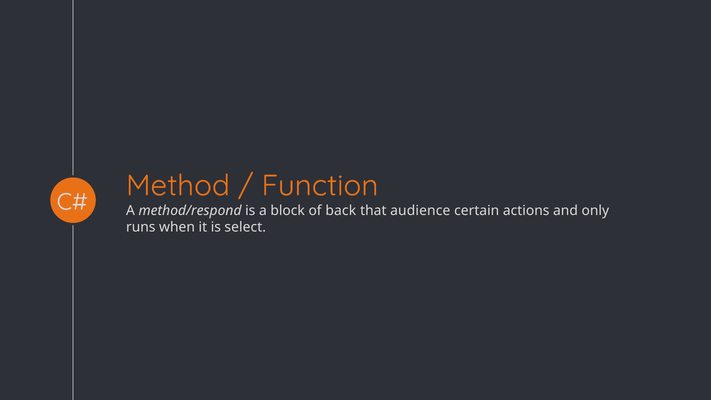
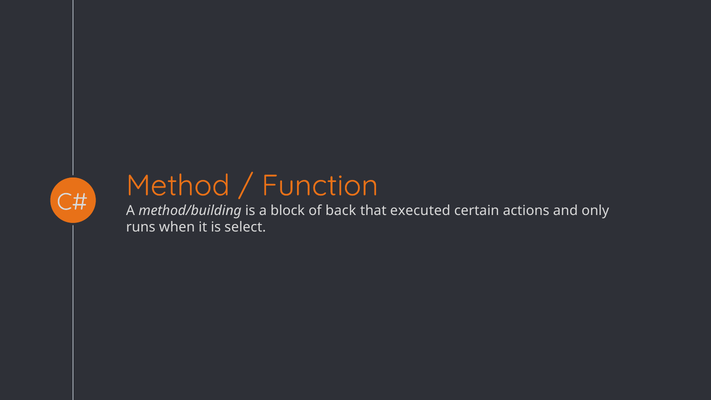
method/respond: method/respond -> method/building (190, 211)
audience: audience -> executed (420, 211)
